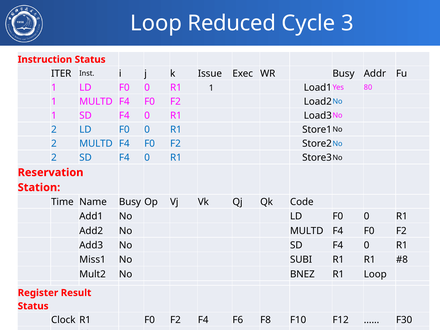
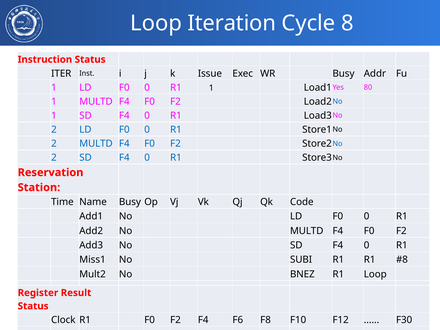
Reduced: Reduced -> Iteration (232, 23)
3: 3 -> 8 (347, 23)
